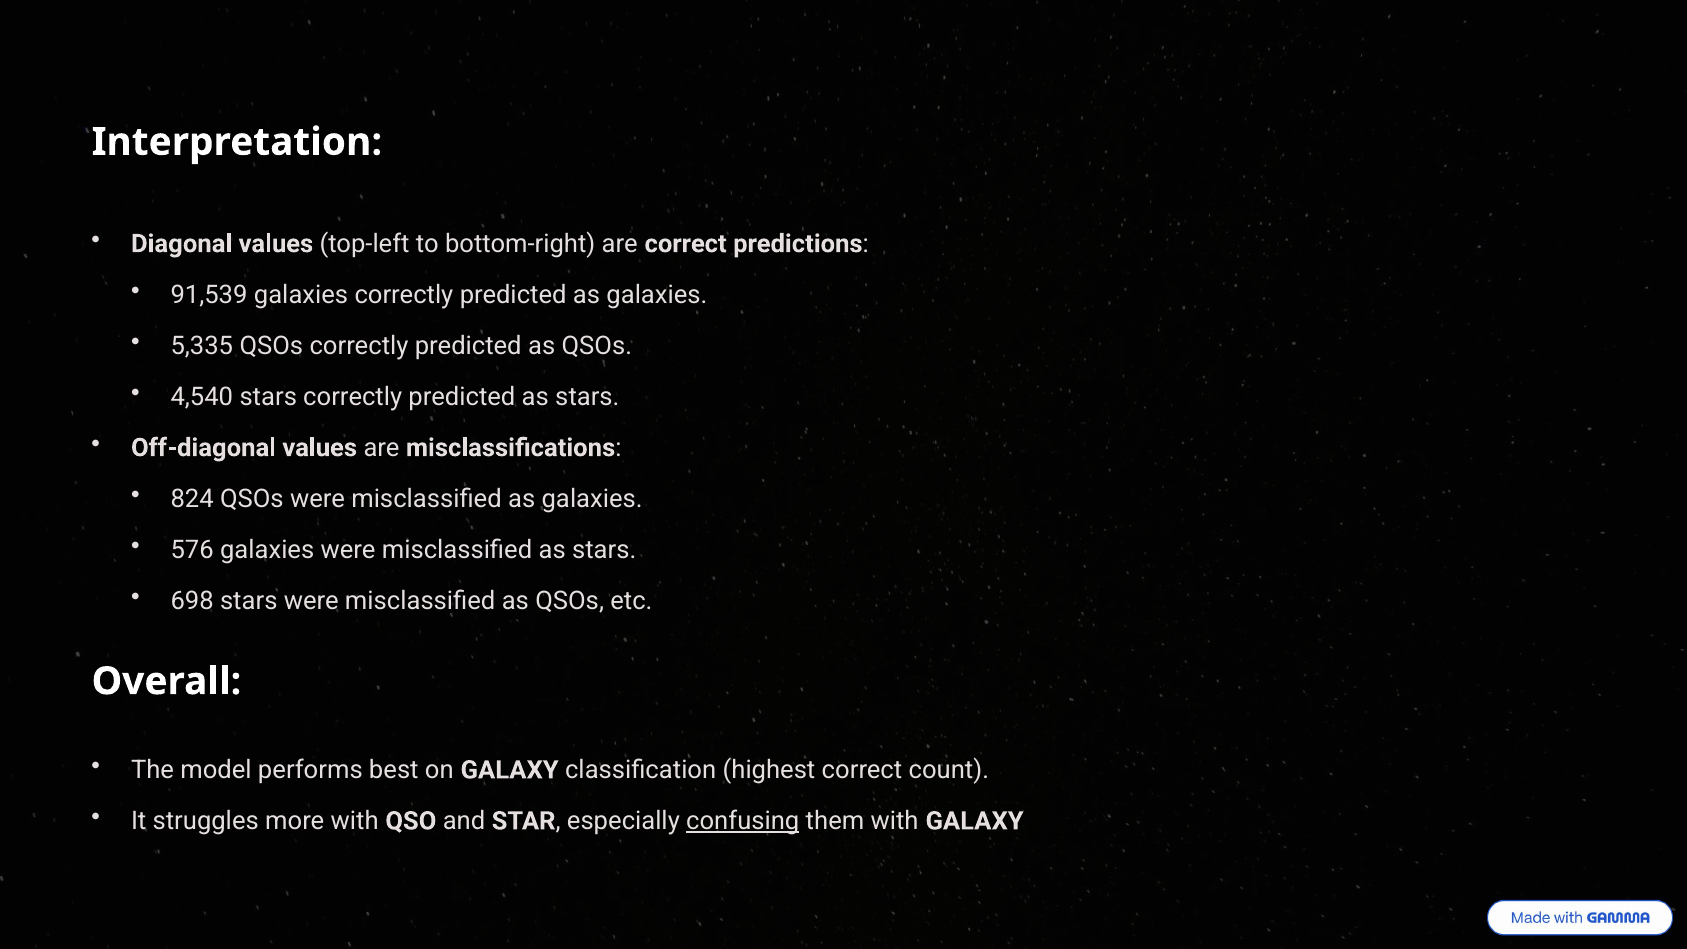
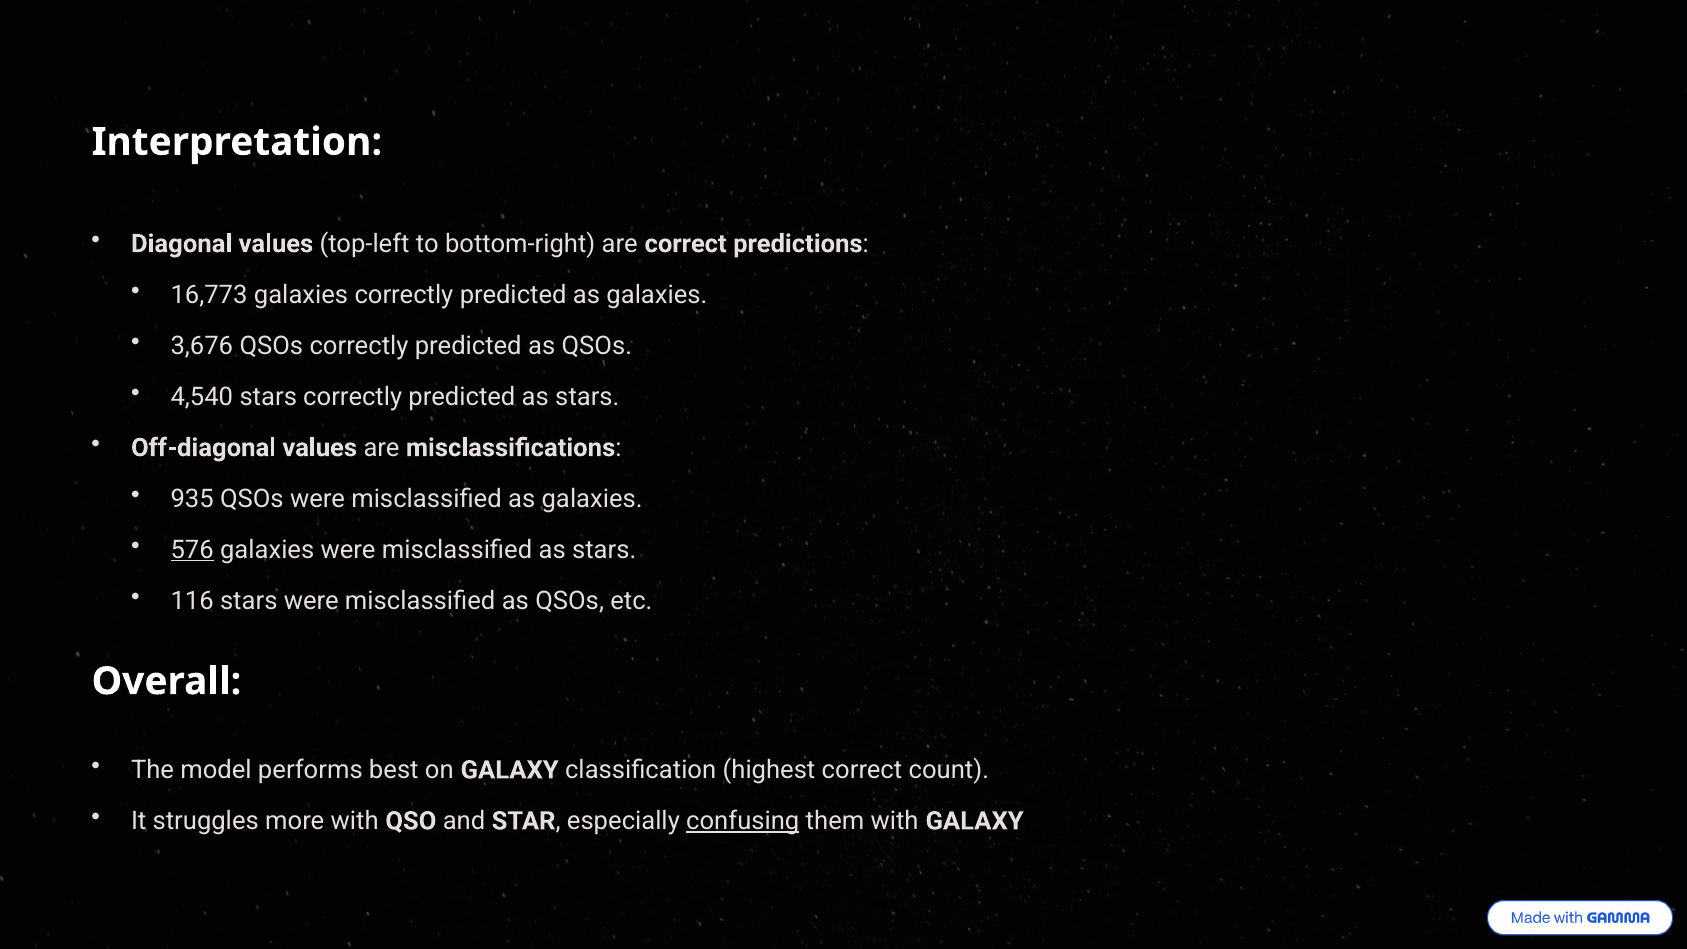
91,539: 91,539 -> 16,773 (209, 295)
5,335: 5,335 -> 3,676 (202, 346)
824: 824 -> 935 (192, 499)
576 underline: none -> present (192, 550)
698: 698 -> 116 (192, 601)
